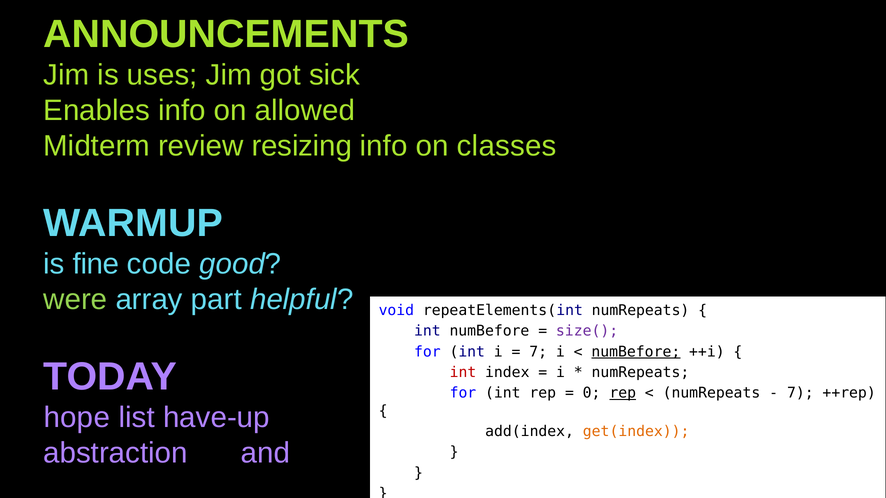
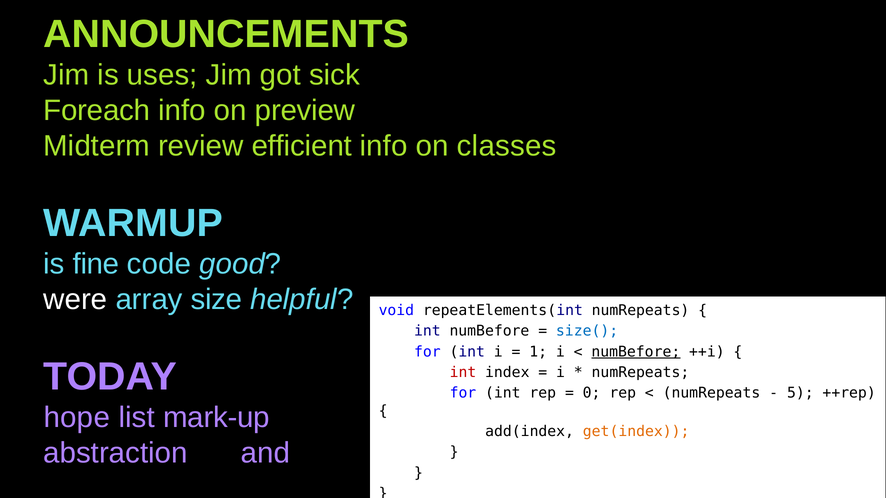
Enables: Enables -> Foreach (97, 111)
allowed: allowed -> preview (305, 111)
resizing: resizing -> efficient (302, 146)
were colour: light green -> white (75, 300)
part: part -> size (217, 300)
size( colour: purple -> blue (587, 331)
7: 7 -> 1 (538, 352)
rep underline: present -> none (623, 393)
7: 7 -> 5 (800, 393)
have-up: have-up -> mark-up (217, 418)
